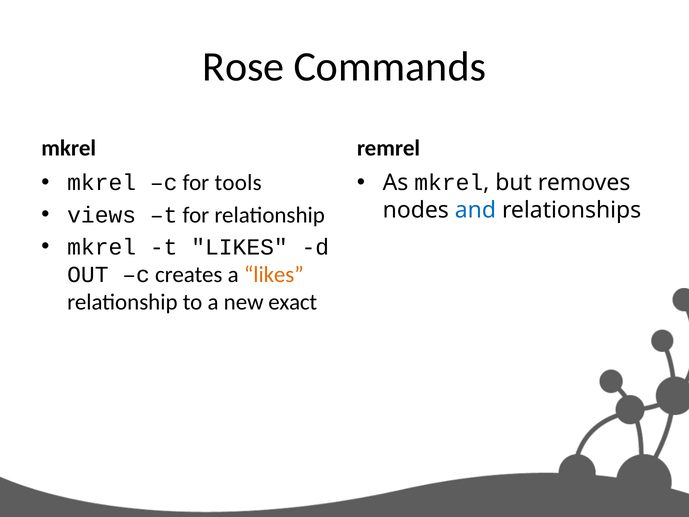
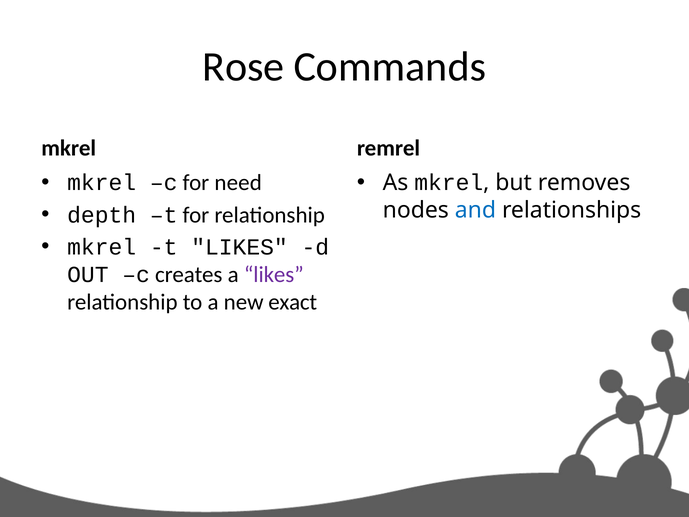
tools: tools -> need (238, 183)
views: views -> depth (102, 215)
likes colour: orange -> purple (274, 275)
